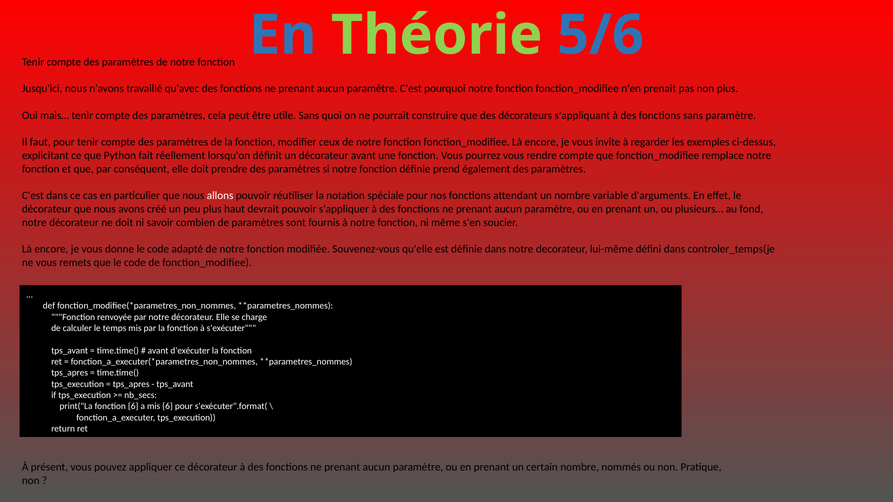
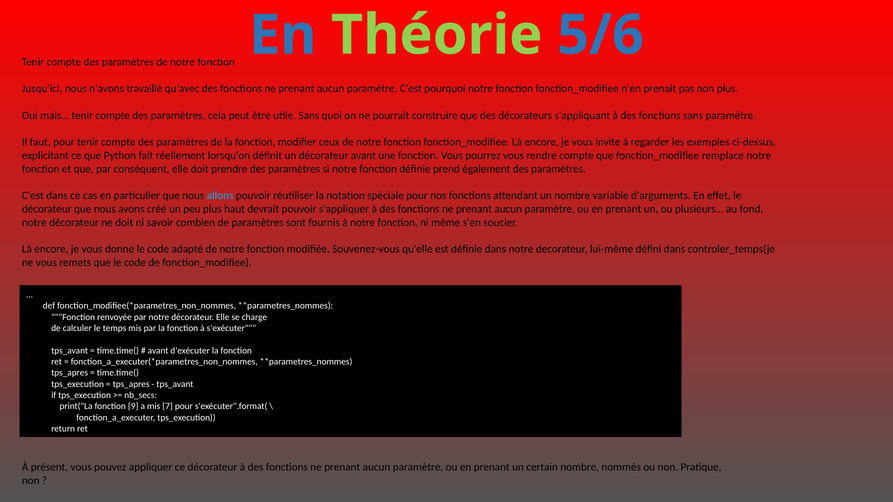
allons colour: white -> light blue (220, 196)
fonction 6: 6 -> 9 (133, 407)
mis 6: 6 -> 7 (168, 407)
